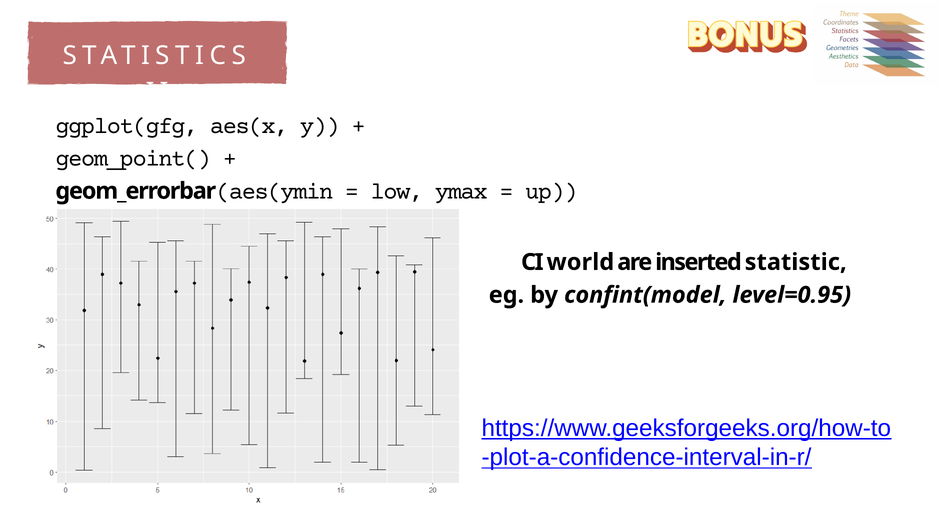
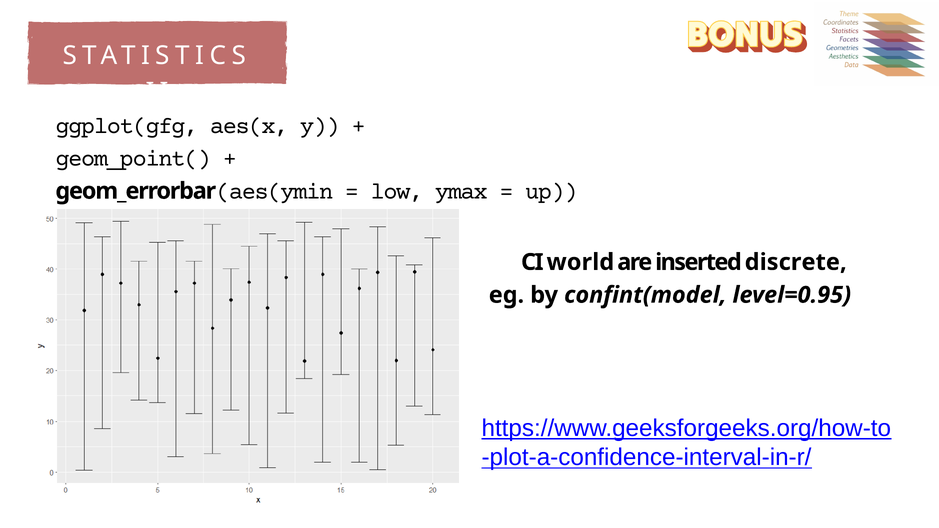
statistic: statistic -> discrete (796, 262)
